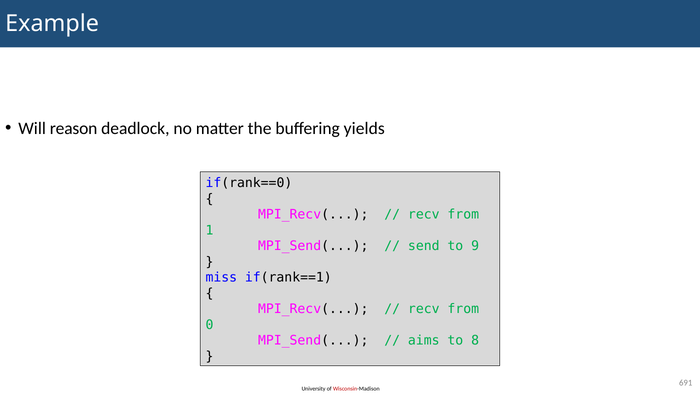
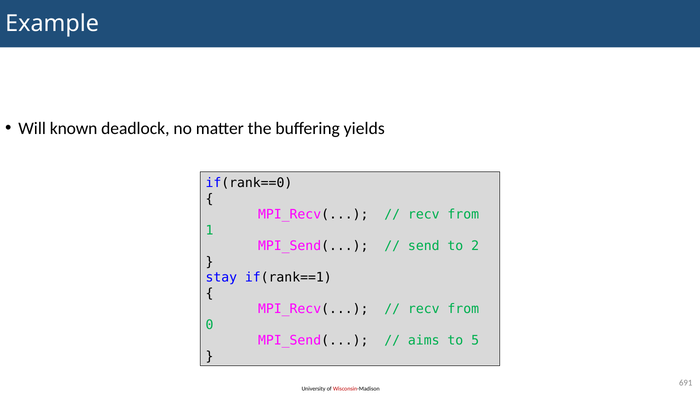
reason: reason -> known (74, 128)
9: 9 -> 2 (475, 246)
miss: miss -> stay (221, 277)
8: 8 -> 5 (475, 340)
